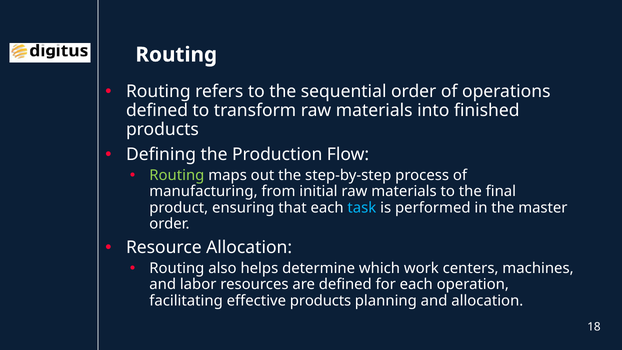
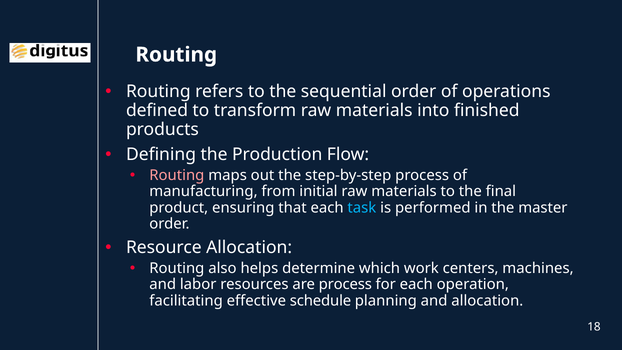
Routing colour: light green -> pink (177, 175)
are defined: defined -> process (345, 284)
effective products: products -> schedule (321, 301)
